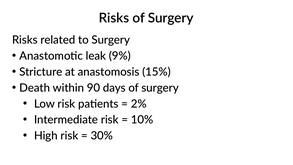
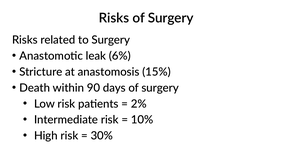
9%: 9% -> 6% (120, 56)
